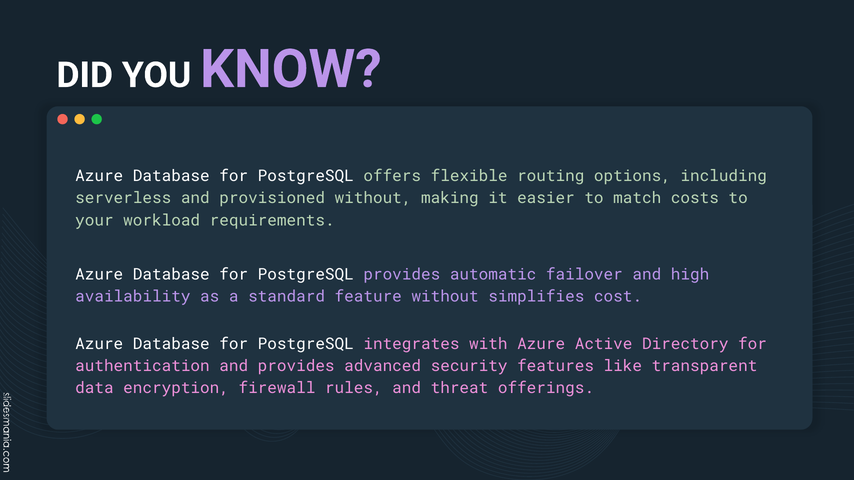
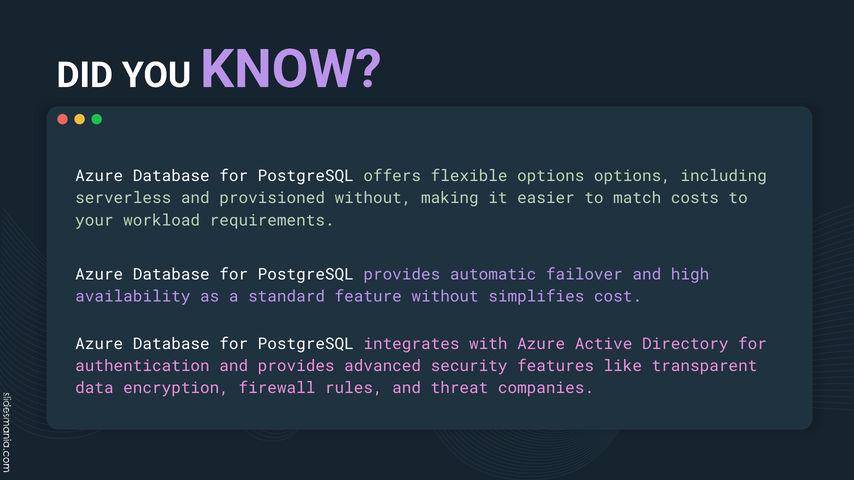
flexible routing: routing -> options (551, 176)
offerings: offerings -> companies (546, 388)
